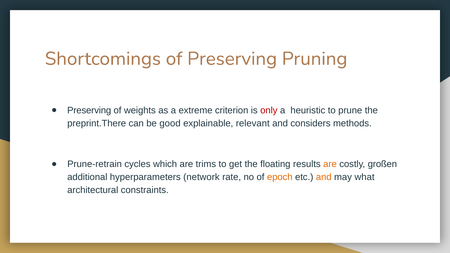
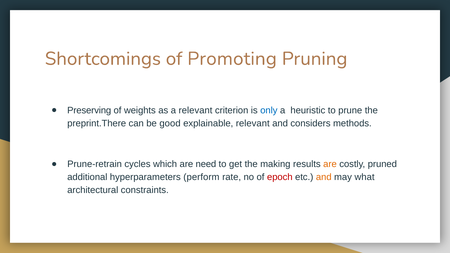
of Preserving: Preserving -> Promoting (232, 59)
a extreme: extreme -> relevant (196, 110)
only colour: red -> blue (269, 110)
trims: trims -> need (206, 164)
floating: floating -> making (275, 164)
großen: großen -> pruned (382, 164)
network: network -> perform (201, 177)
epoch colour: orange -> red (280, 177)
